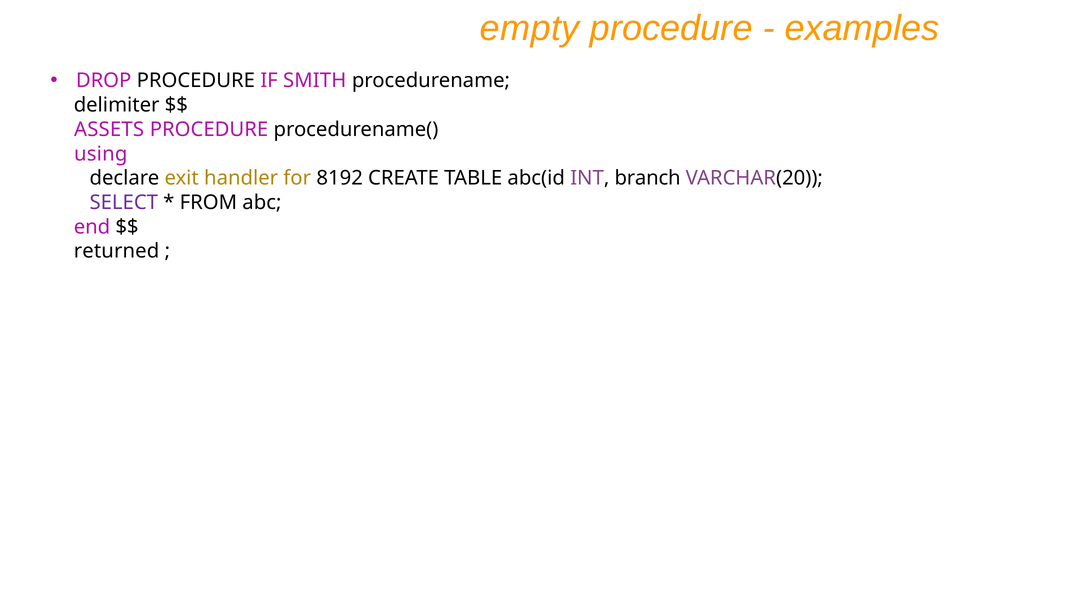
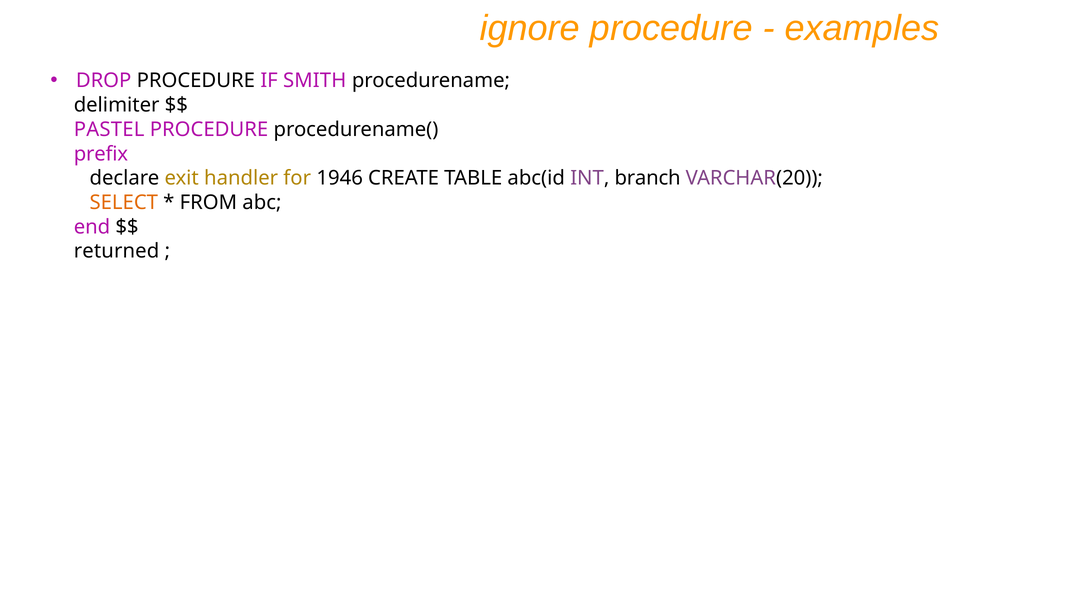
empty: empty -> ignore (530, 28)
ASSETS: ASSETS -> PASTEL (109, 130)
using: using -> prefix (101, 154)
8192: 8192 -> 1946 (340, 178)
SELECT colour: purple -> orange (124, 203)
